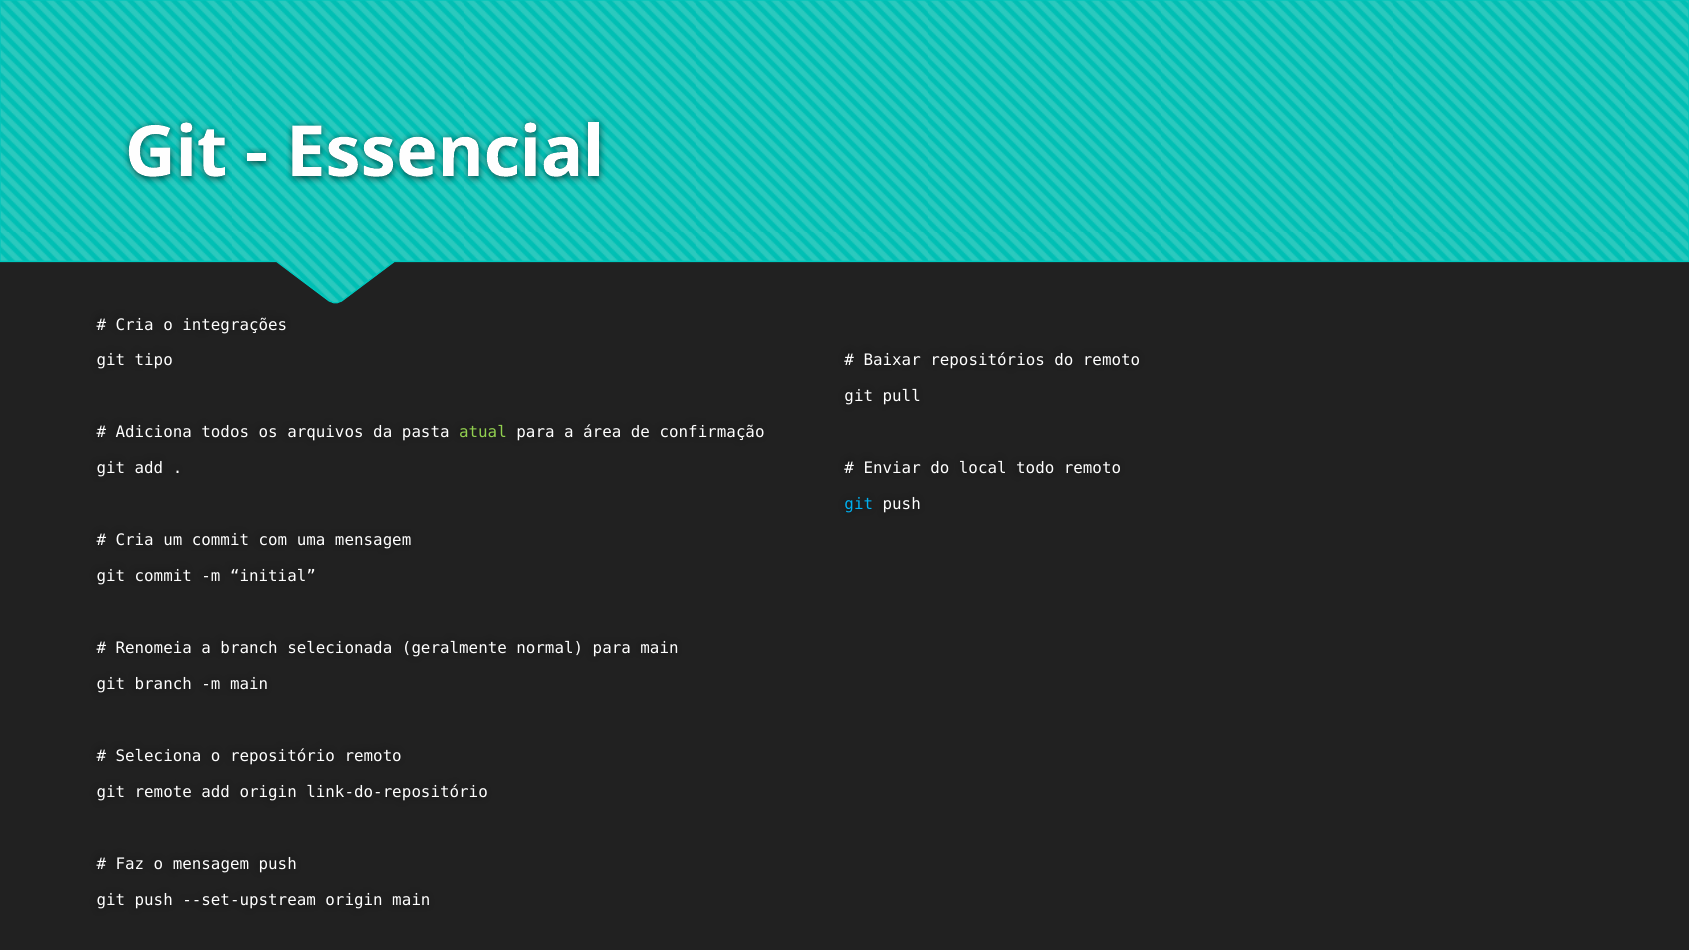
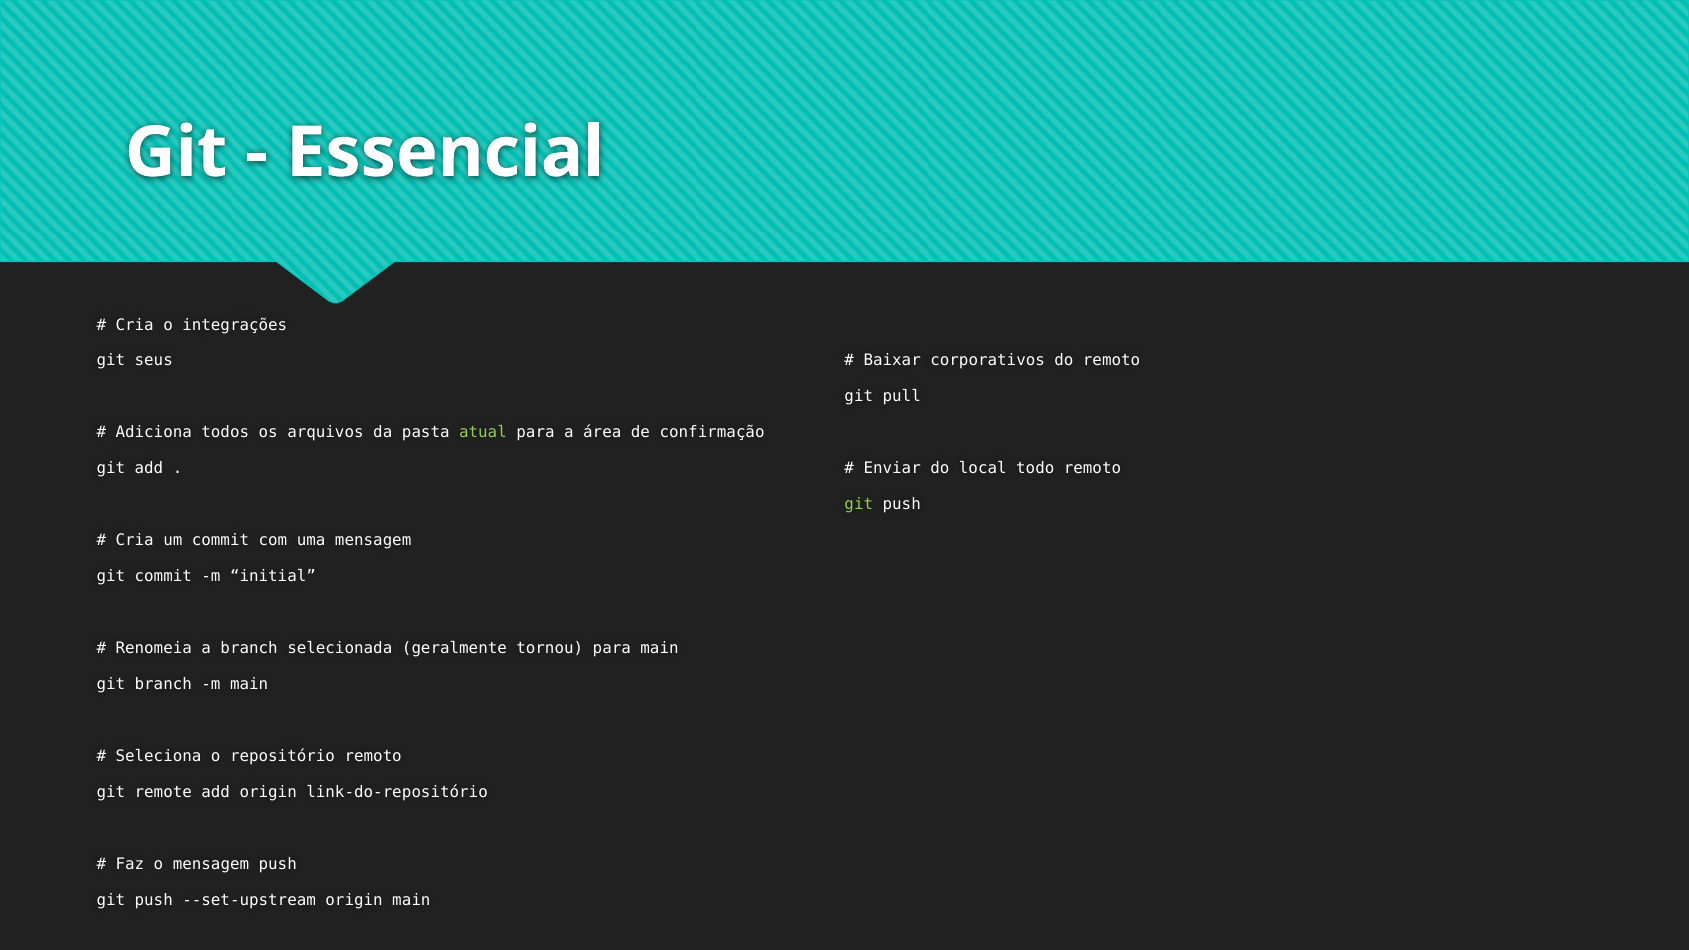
tipo: tipo -> seus (154, 361)
repositórios: repositórios -> corporativos (988, 361)
git colour: light blue -> light green (859, 505)
normal: normal -> tornou (550, 648)
